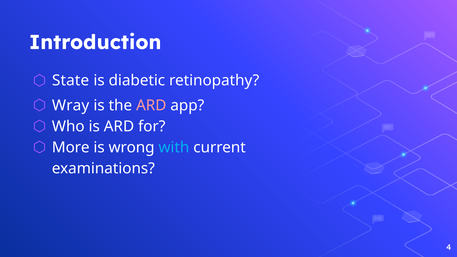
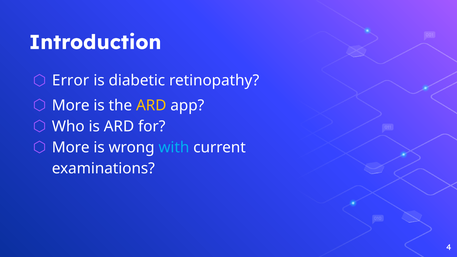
State: State -> Error (71, 81)
Wray: Wray -> More (71, 105)
ARD colour: pink -> yellow (151, 105)
